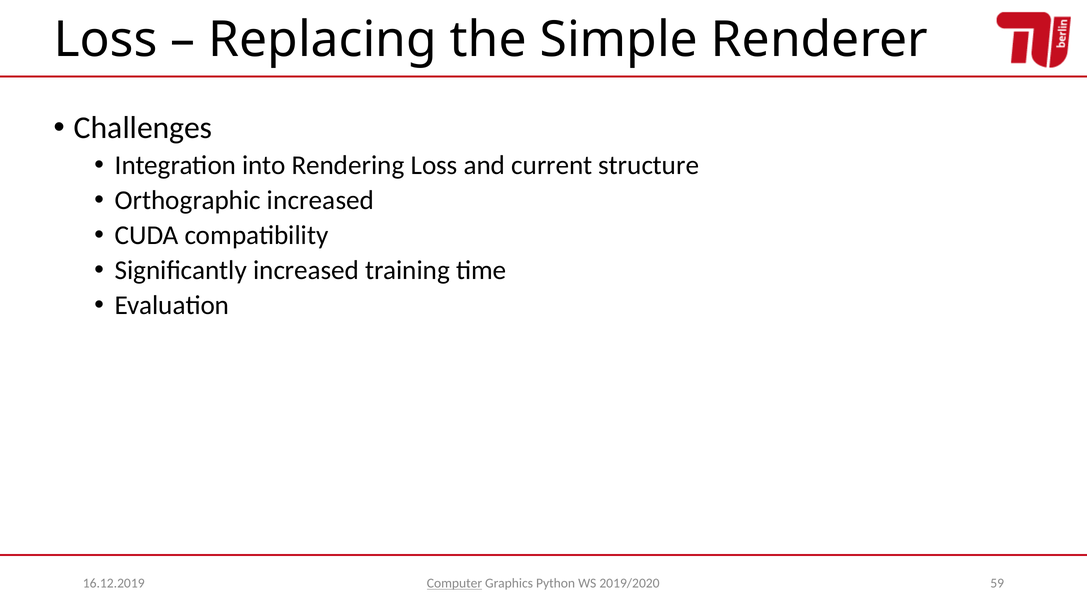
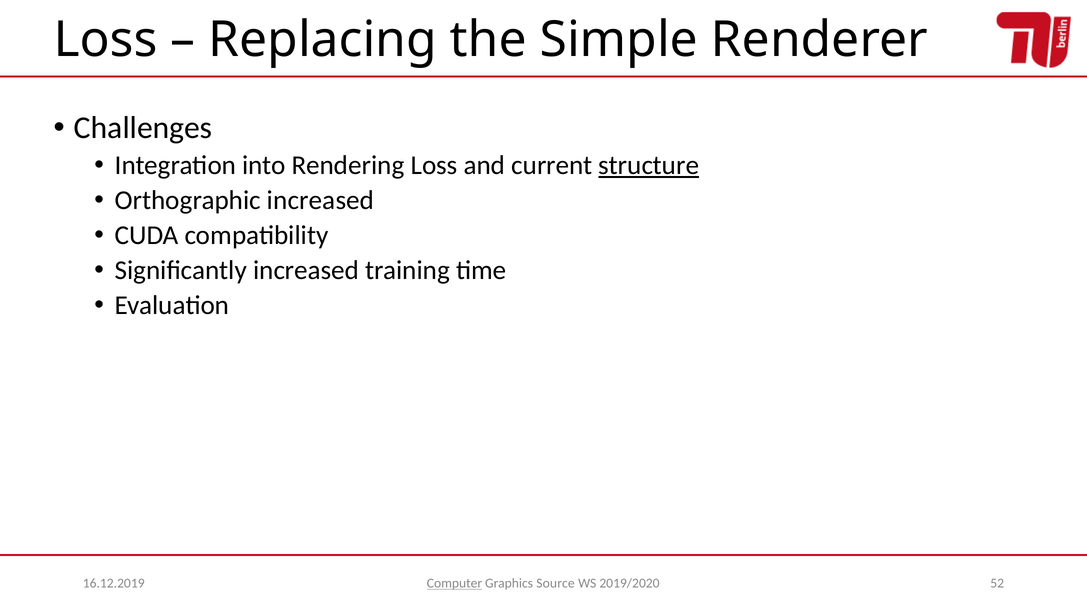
structure underline: none -> present (649, 165)
Python: Python -> Source (556, 584)
59: 59 -> 52 (997, 584)
